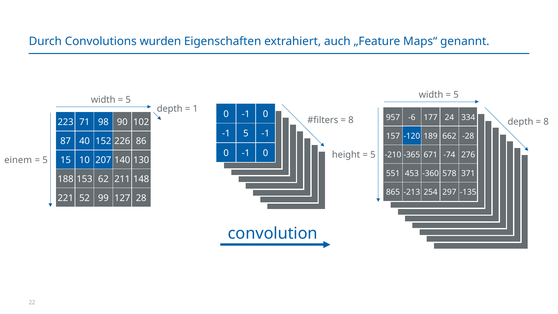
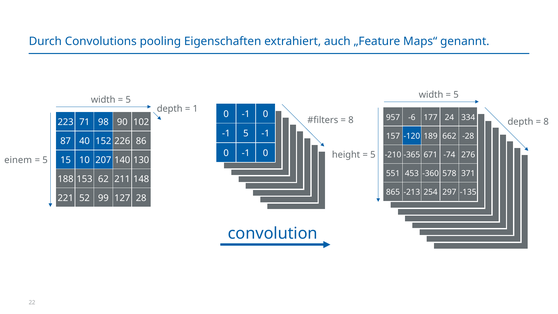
wurden: wurden -> pooling (160, 41)
